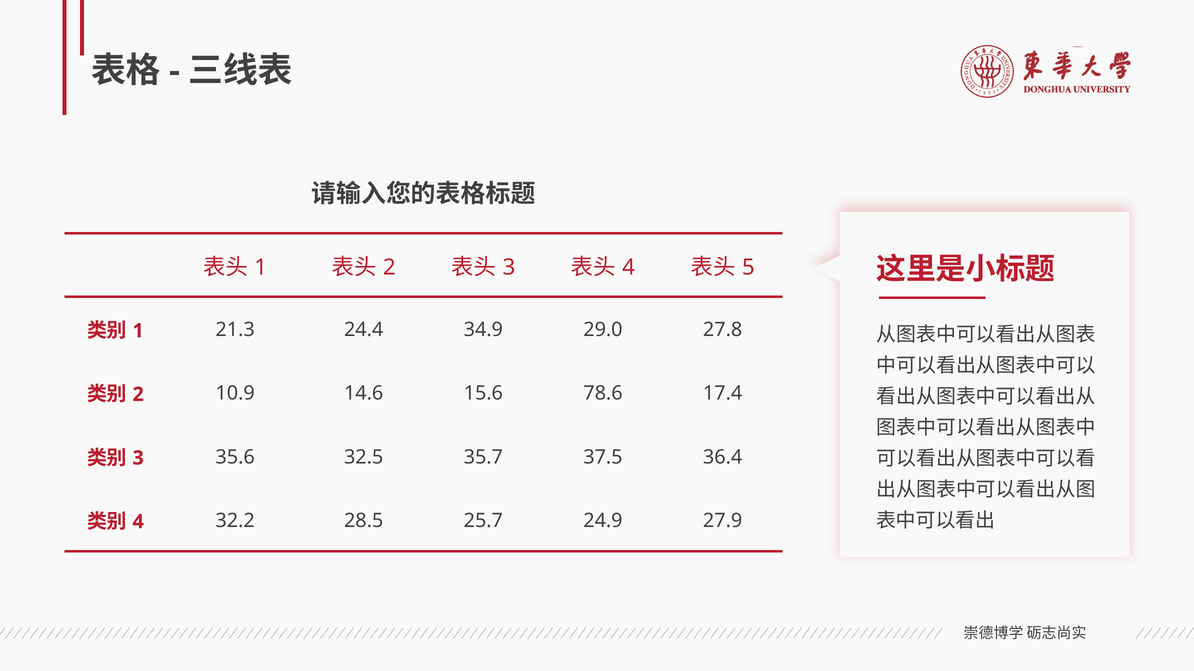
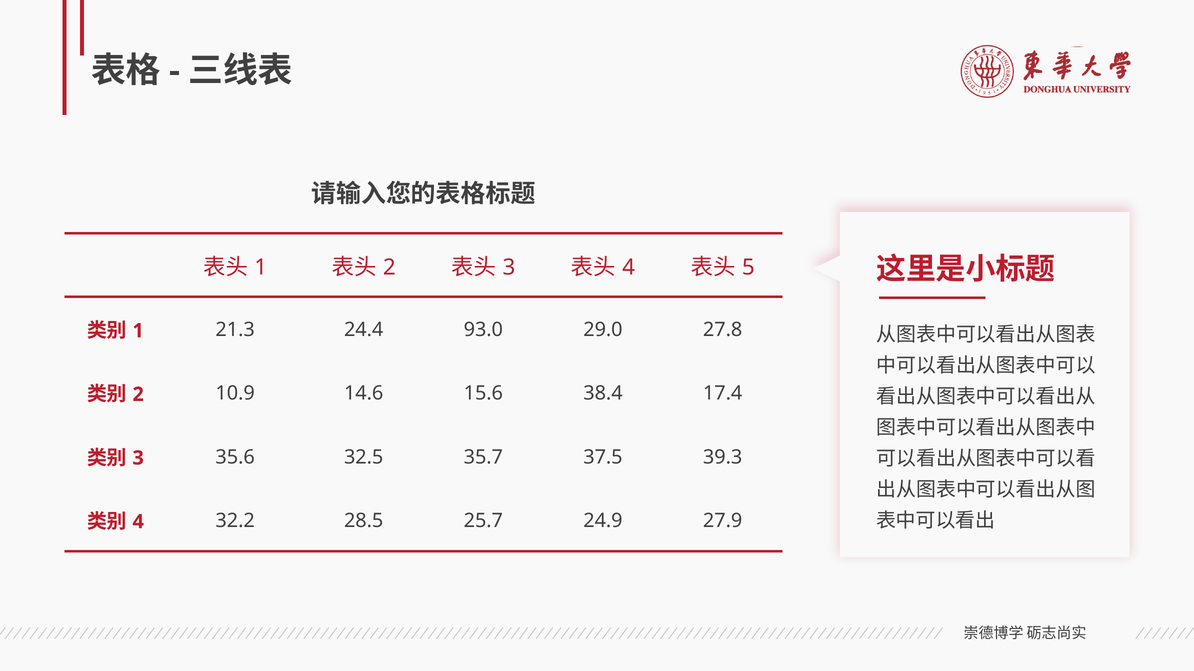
34.9: 34.9 -> 93.0 (483, 330)
78.6: 78.6 -> 38.4 (603, 394)
36.4: 36.4 -> 39.3 (723, 458)
